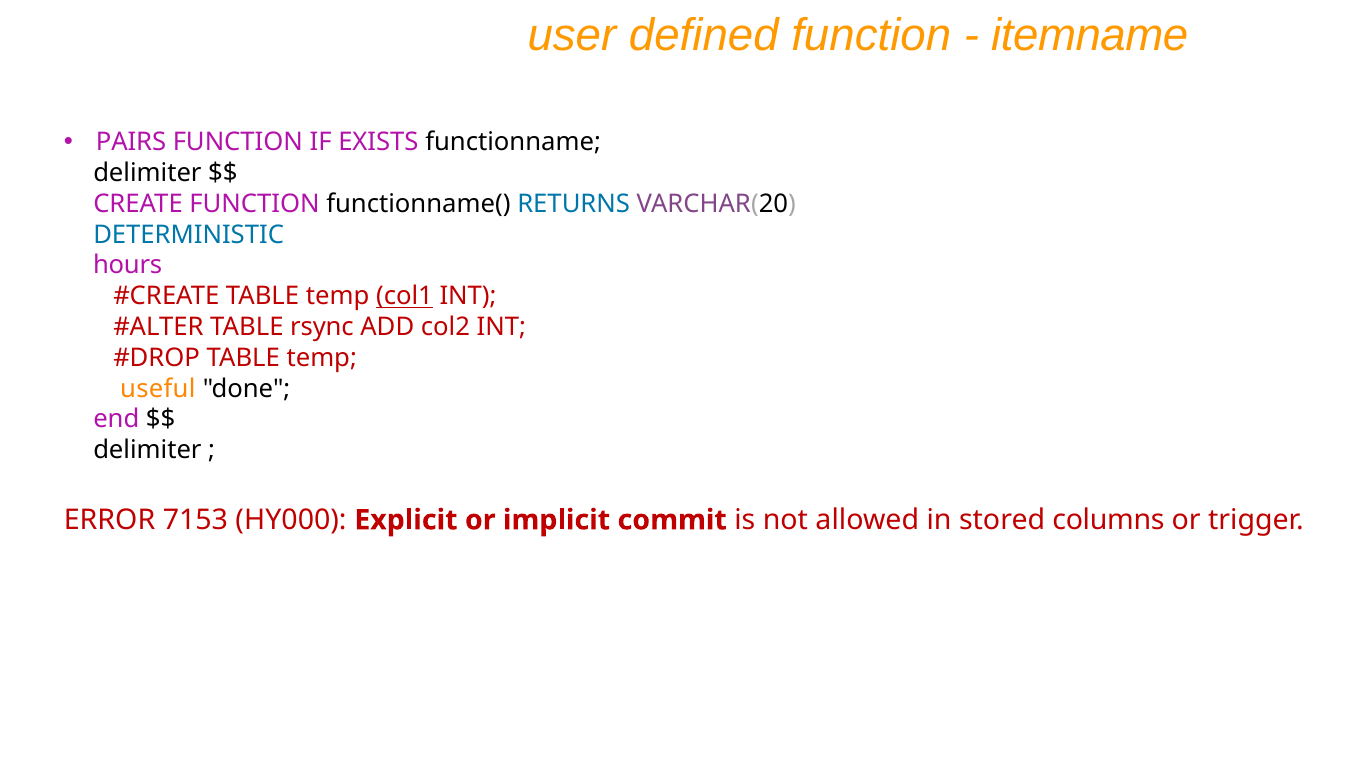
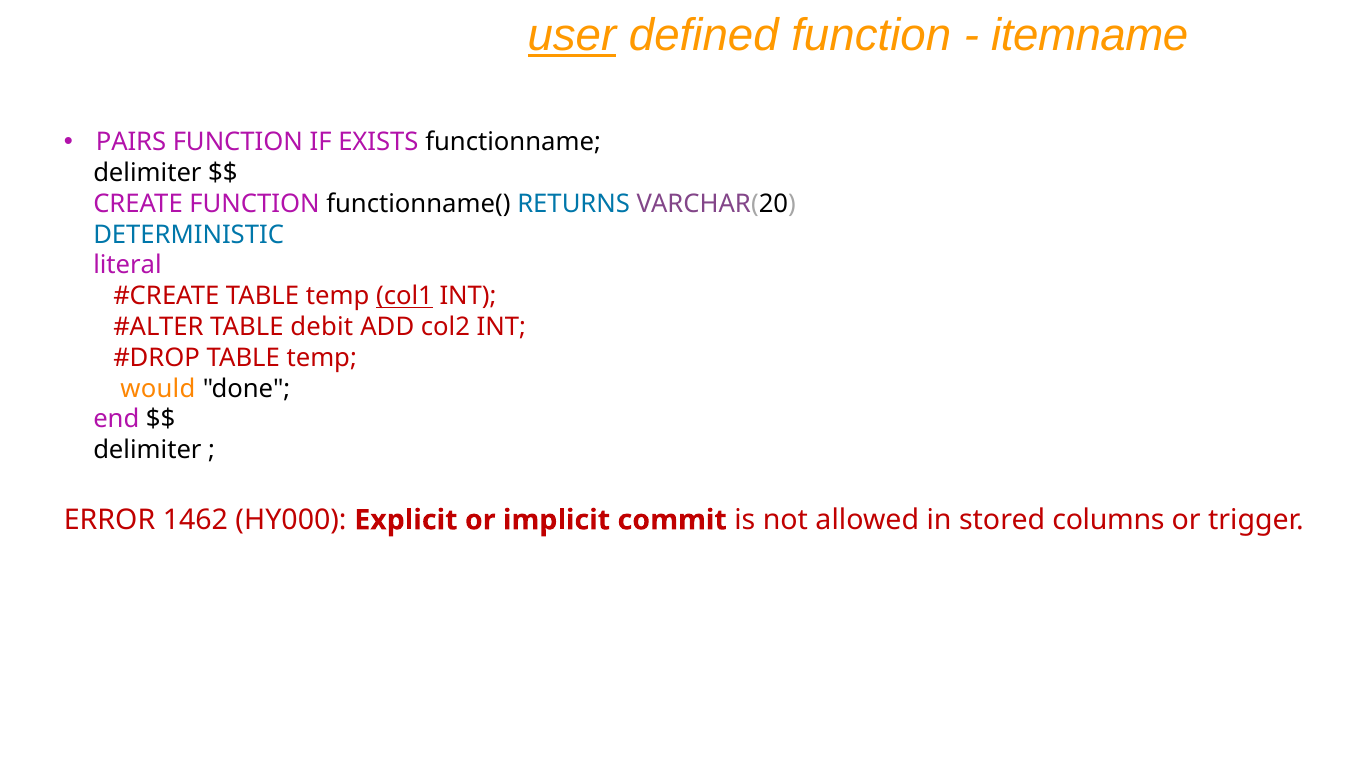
user underline: none -> present (572, 36)
hours: hours -> literal (127, 265)
rsync: rsync -> debit (322, 327)
useful: useful -> would (158, 389)
7153: 7153 -> 1462 (195, 520)
